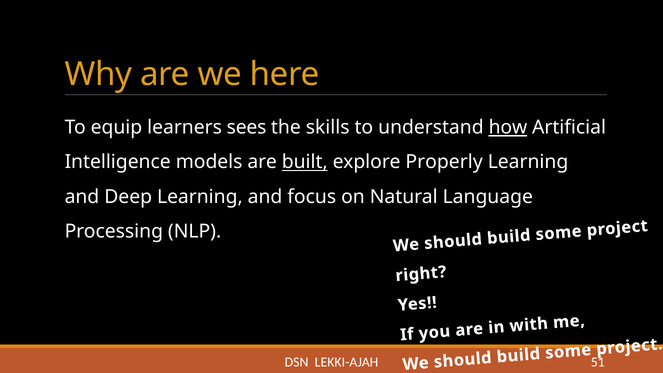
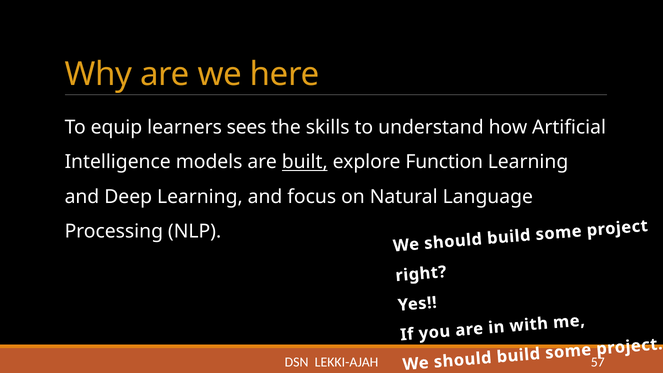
how underline: present -> none (508, 127)
Properly: Properly -> Function (444, 162)
51: 51 -> 57 (598, 362)
